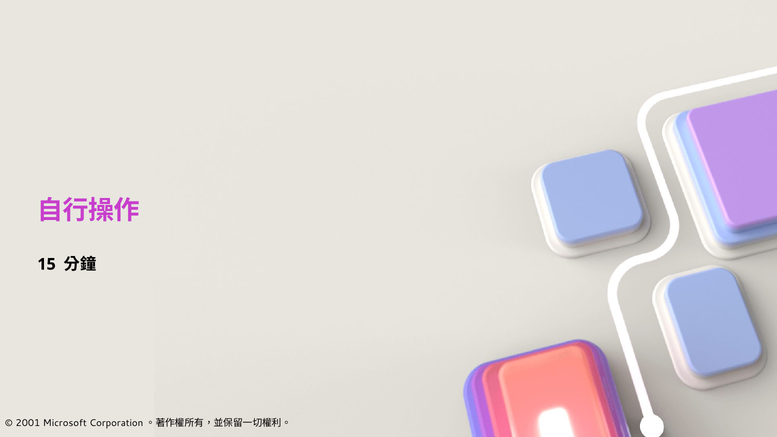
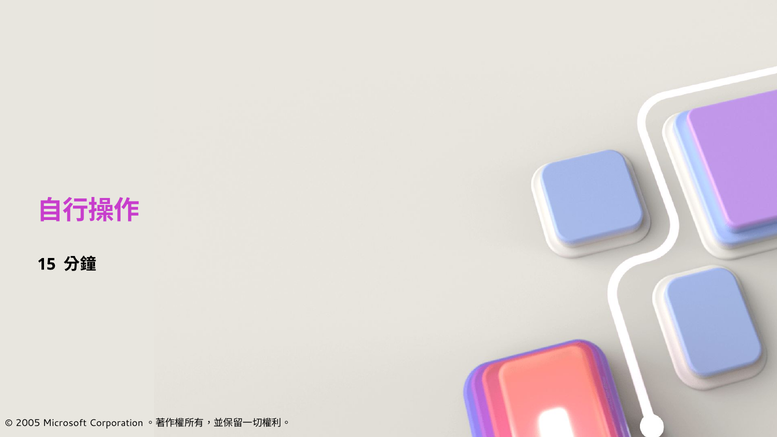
2001: 2001 -> 2005 (28, 423)
